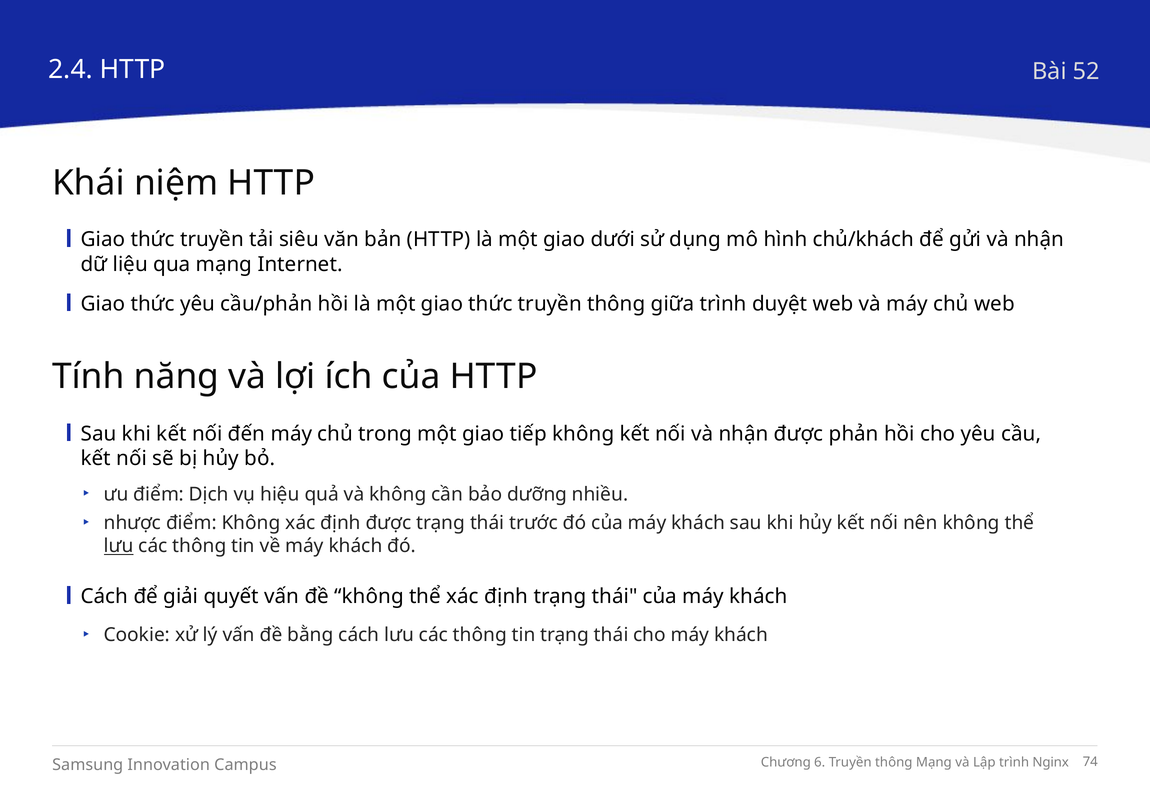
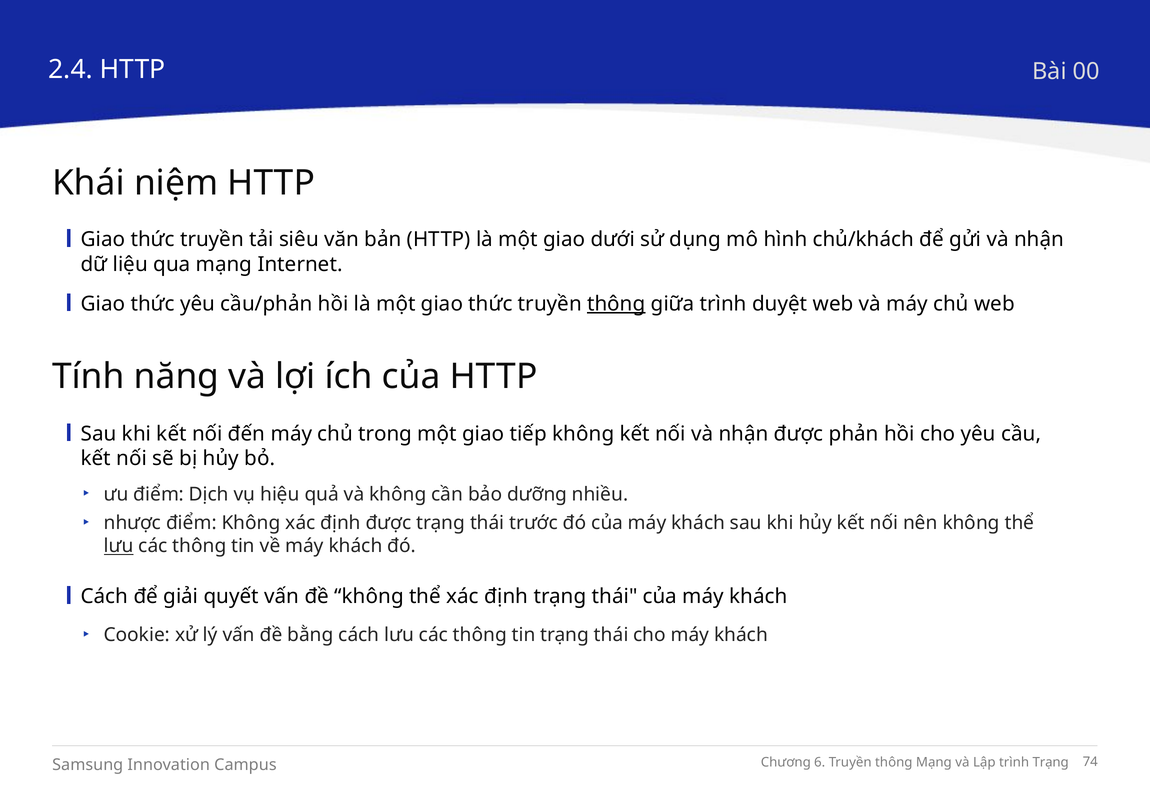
52: 52 -> 00 (1086, 72)
thông underline: none -> present (616, 304)
trình Nginx: Nginx -> Trạng (1051, 763)
